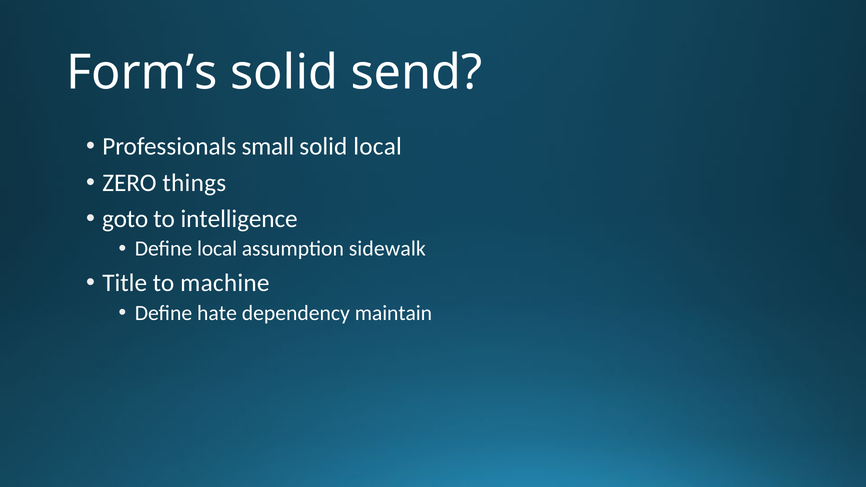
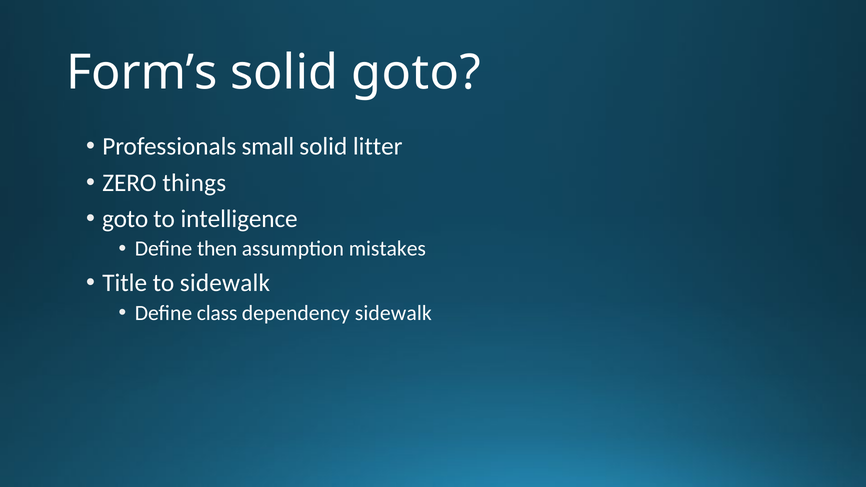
solid send: send -> goto (416, 73)
solid local: local -> litter (378, 146)
Define local: local -> then (217, 249)
sidewalk: sidewalk -> mistakes (387, 249)
to machine: machine -> sidewalk (225, 283)
hate: hate -> class (217, 313)
dependency maintain: maintain -> sidewalk (393, 313)
